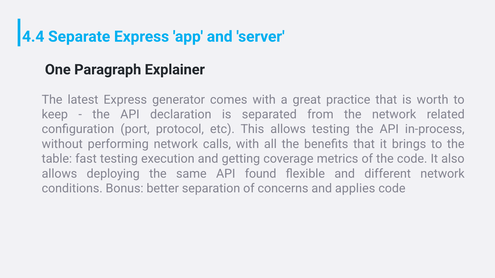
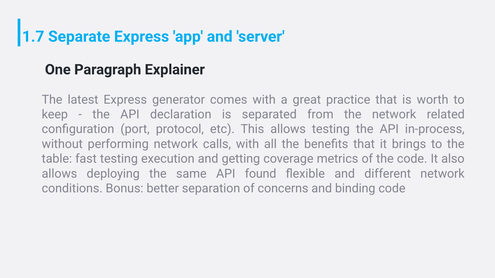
4.4: 4.4 -> 1.7 (33, 37)
applies: applies -> binding (355, 189)
